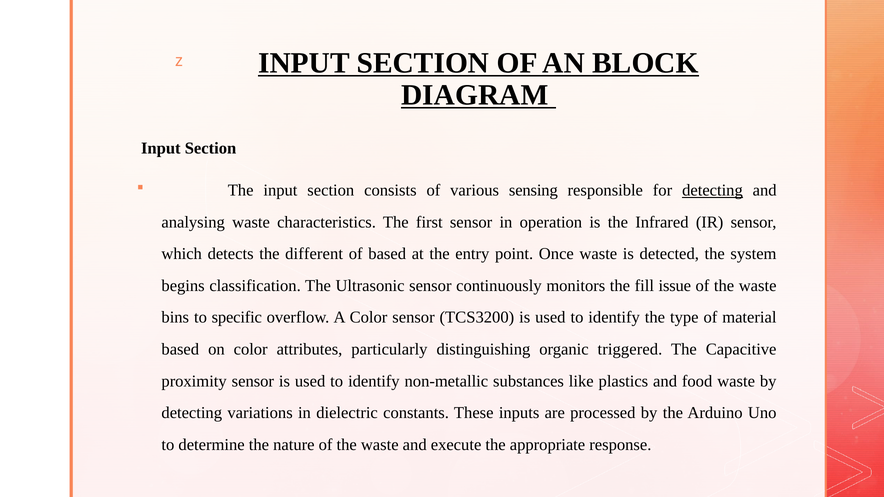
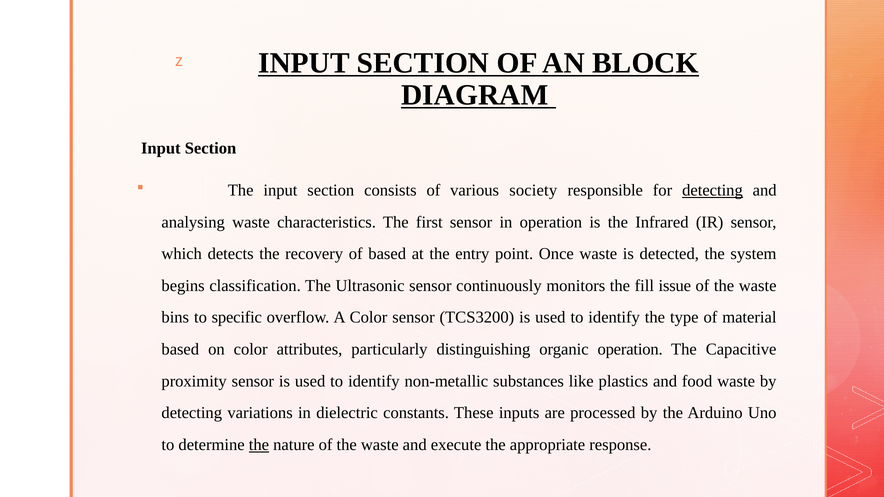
sensing: sensing -> society (533, 190)
different: different -> recovery (314, 254)
organic triggered: triggered -> operation (630, 349)
the underline: none -> present (259, 445)
